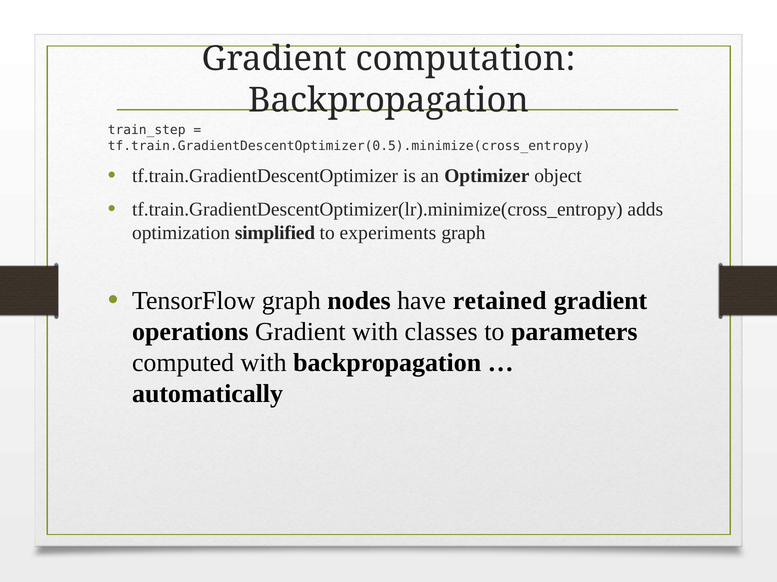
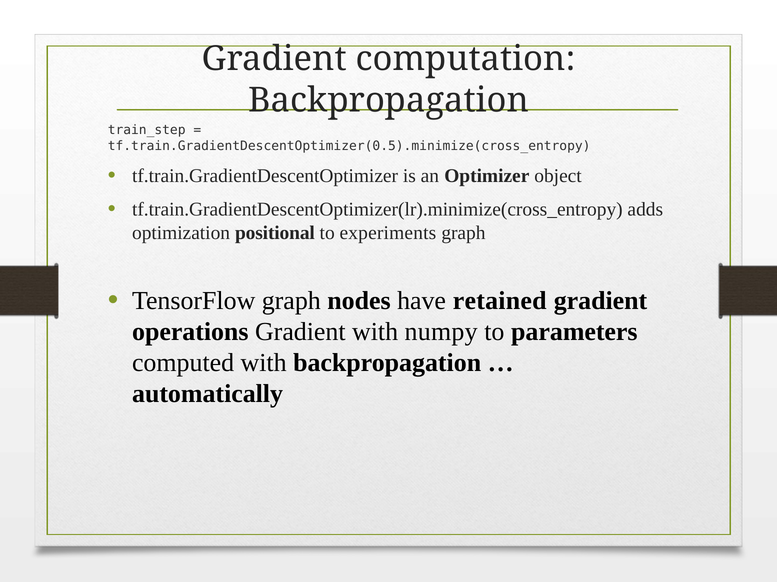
simplified: simplified -> positional (275, 233)
classes: classes -> numpy (441, 332)
